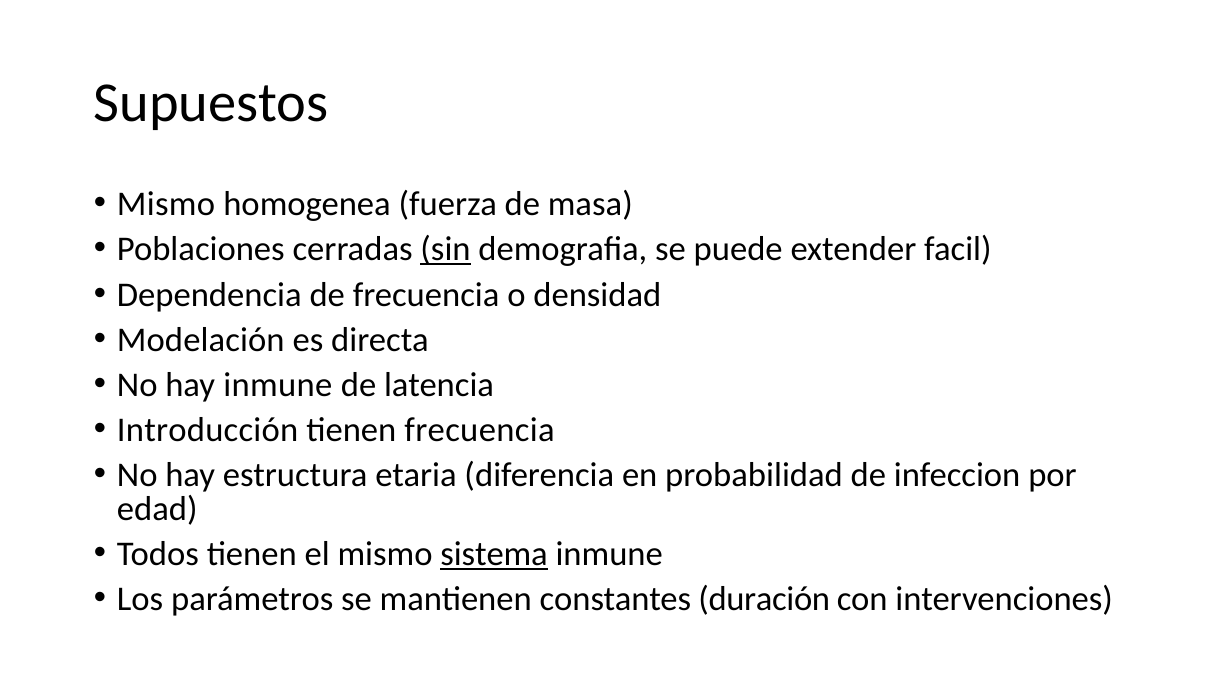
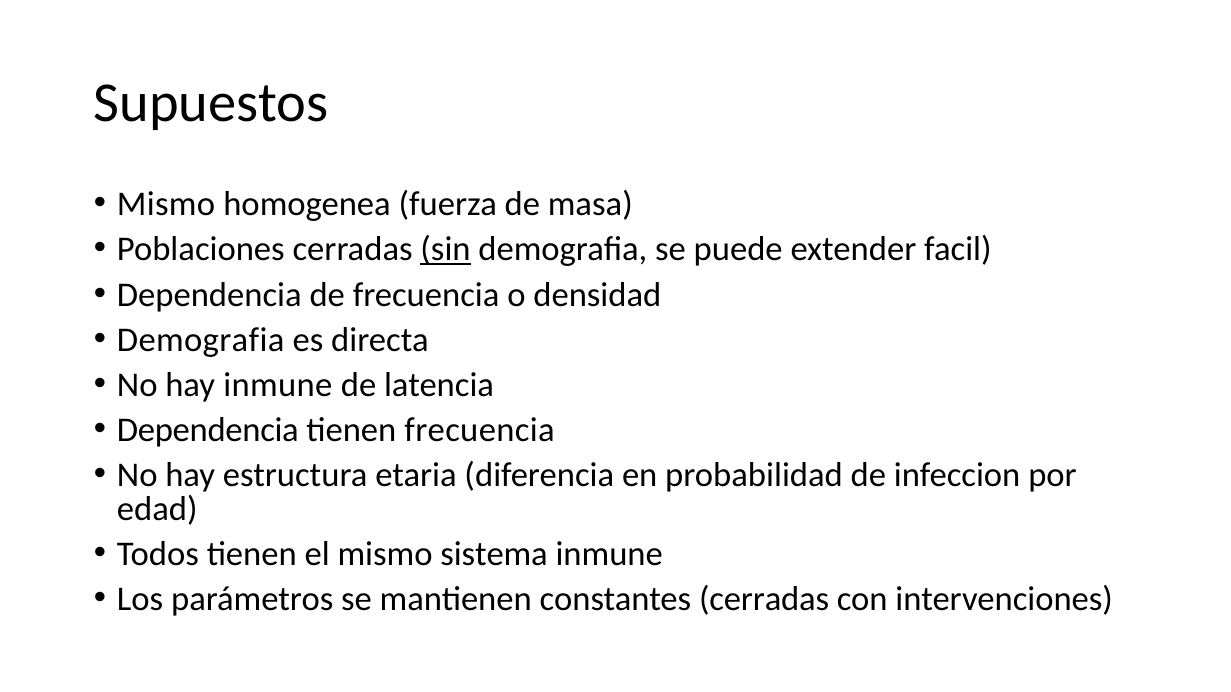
Modelación: Modelación -> Demografia (201, 340)
Introducción: Introducción -> Dependencia (208, 431)
sistema underline: present -> none (494, 555)
constantes duración: duración -> cerradas (764, 600)
